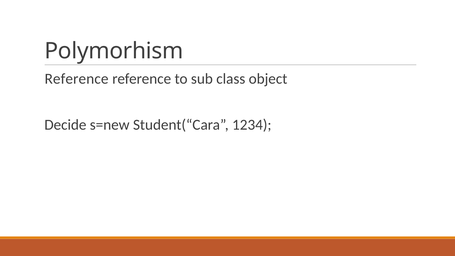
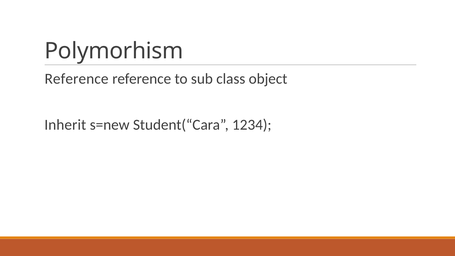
Decide: Decide -> Inherit (65, 125)
